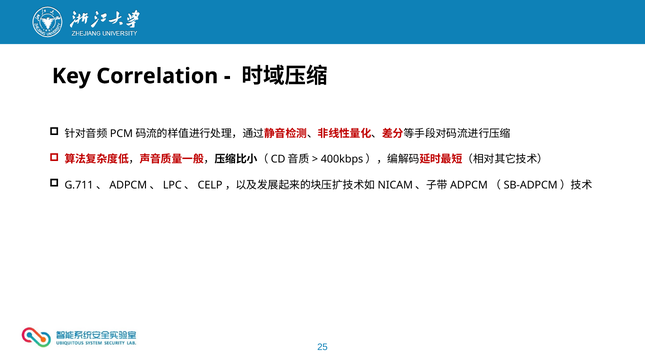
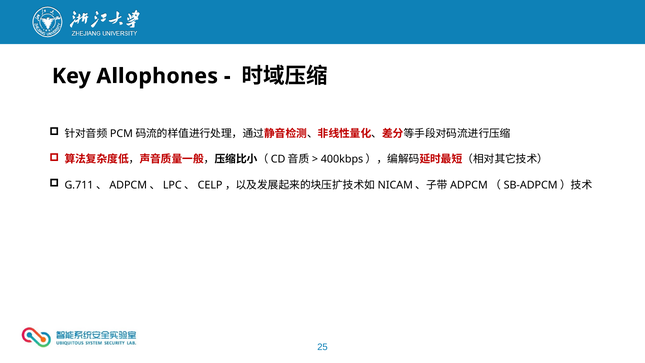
Correlation: Correlation -> Allophones (157, 76)
